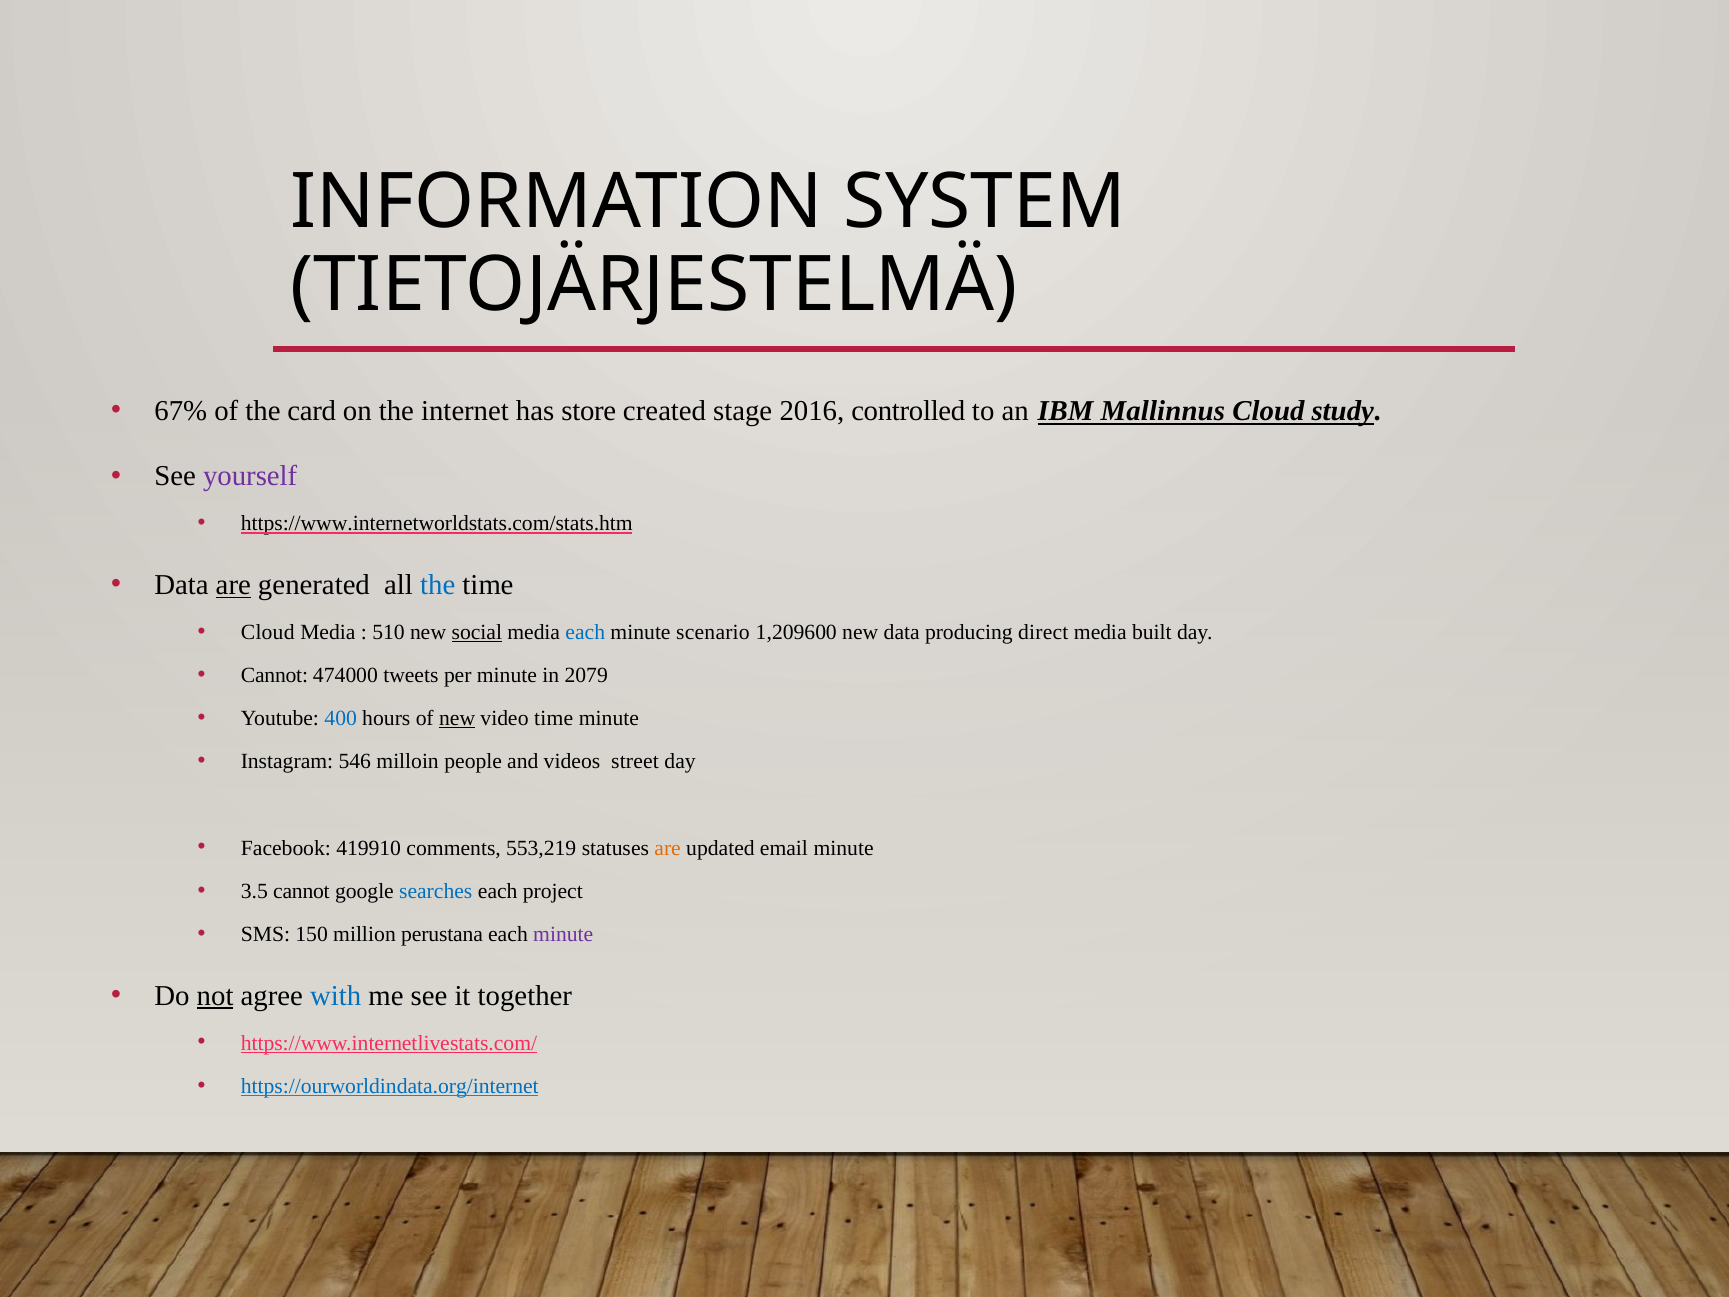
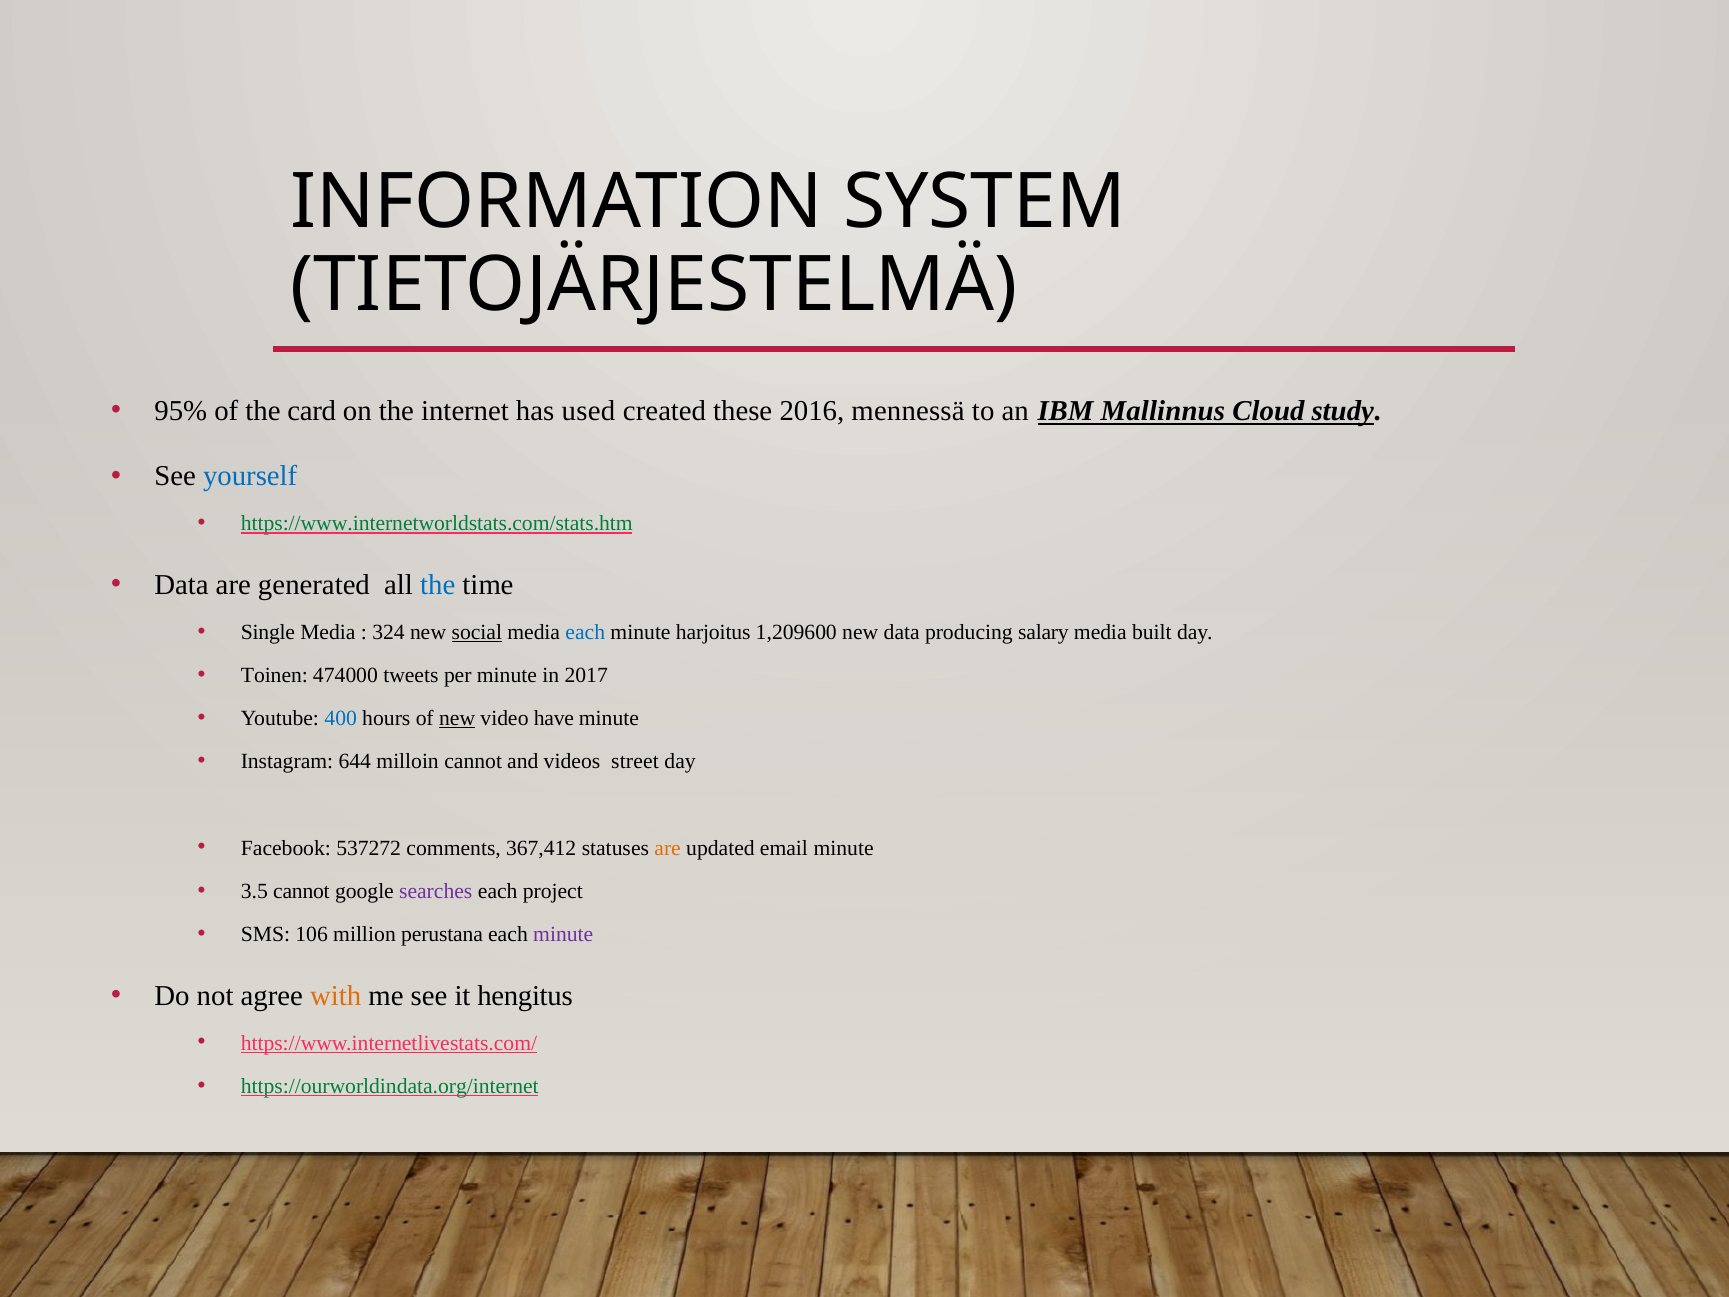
67%: 67% -> 95% (181, 411)
store: store -> used (589, 411)
stage: stage -> these (743, 411)
controlled: controlled -> mennessä (908, 411)
yourself colour: purple -> blue (250, 476)
https://www.internetworldstats.com/stats.htm colour: black -> green (437, 523)
are underline: present -> none (233, 585)
Cloud: Cloud -> Single (268, 632)
510: 510 -> 324 (389, 632)
scenario: scenario -> harjoitus (713, 632)
direct: direct -> salary (1043, 632)
Cannot: Cannot -> Toinen (274, 675)
2079: 2079 -> 2017 (586, 675)
video time: time -> have (554, 718)
546: 546 -> 644 (355, 761)
milloin people: people -> cannot (473, 761)
419910: 419910 -> 537272 (369, 848)
553,219: 553,219 -> 367,412 (541, 848)
searches colour: blue -> purple (436, 891)
150: 150 -> 106 (312, 934)
not underline: present -> none (215, 996)
with colour: blue -> orange (336, 996)
together: together -> hengitus (525, 996)
https://ourworldindata.org/internet colour: blue -> green (390, 1086)
